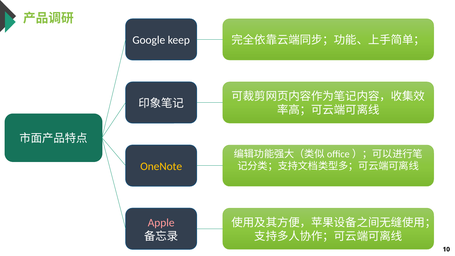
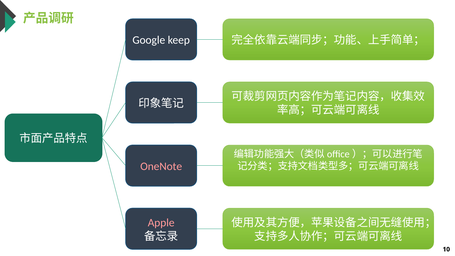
OneNote colour: yellow -> pink (161, 166)
